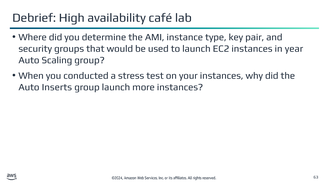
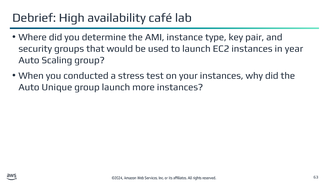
Inserts: Inserts -> Unique (57, 87)
